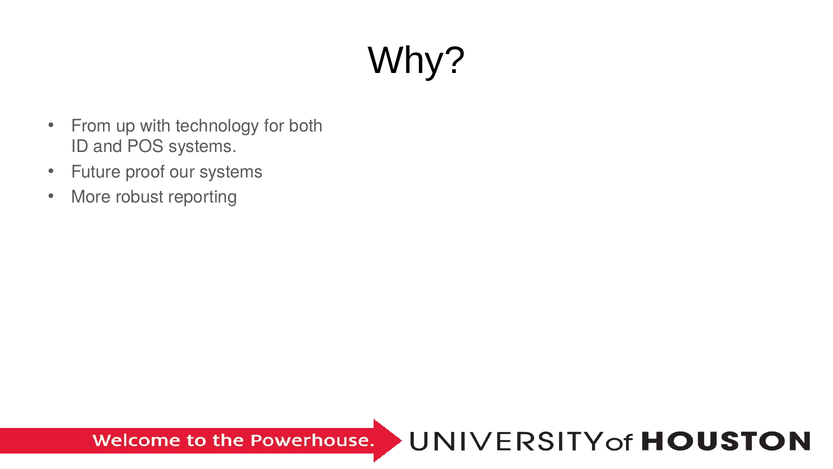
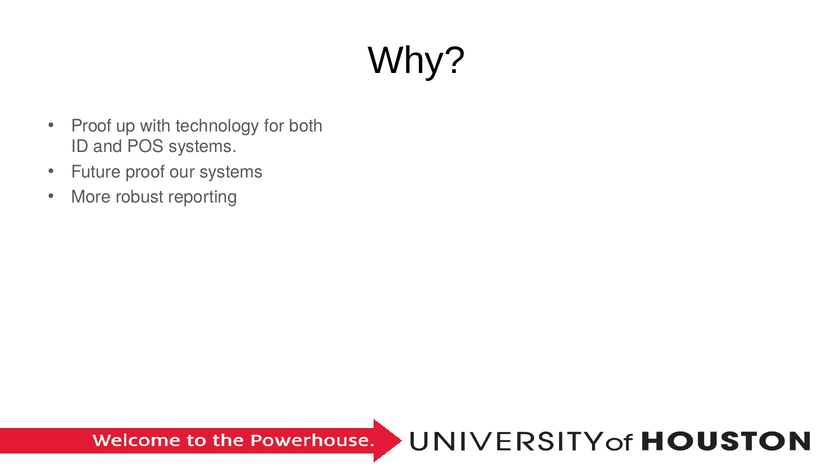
From: From -> Proof (91, 126)
